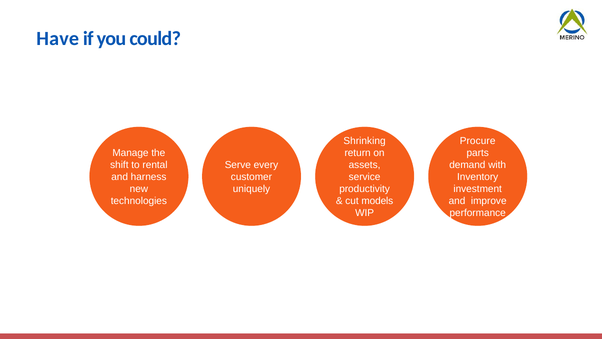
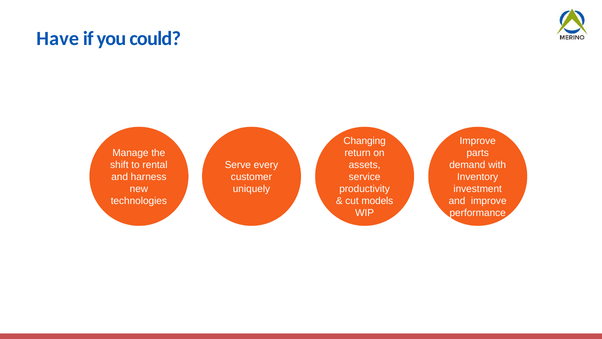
Shrinking: Shrinking -> Changing (365, 141)
Procure: Procure -> Improve (478, 141)
